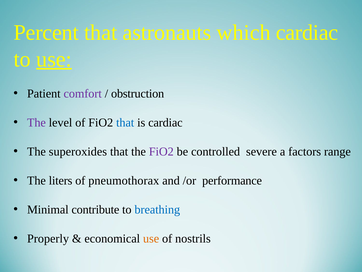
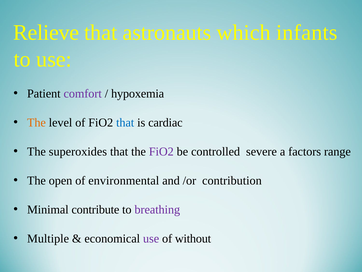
Percent: Percent -> Relieve (46, 33)
which cardiac: cardiac -> infants (307, 33)
use underline: present -> none (54, 59)
obstruction: obstruction -> hypoxemia (138, 93)
The colour: purple -> orange (36, 122)
liters: liters -> open (61, 180)
pneumothorax: pneumothorax -> environmental (124, 180)
performance: performance -> contribution (232, 180)
breathing colour: blue -> purple (157, 209)
Properly: Properly -> Multiple (48, 238)
use colour: orange -> purple (151, 238)
nostrils: nostrils -> without (193, 238)
